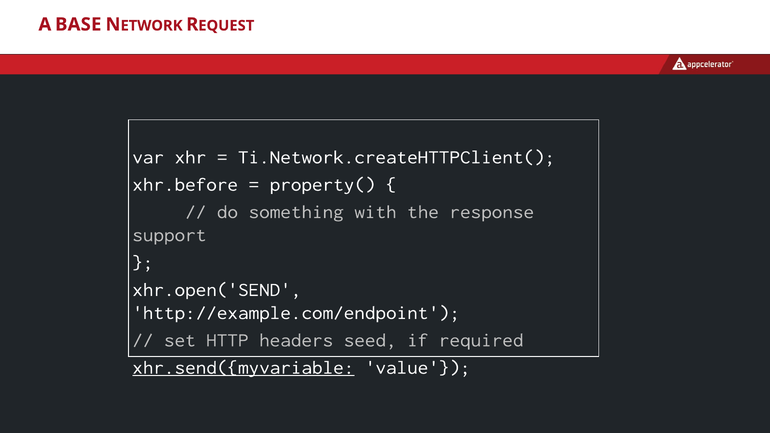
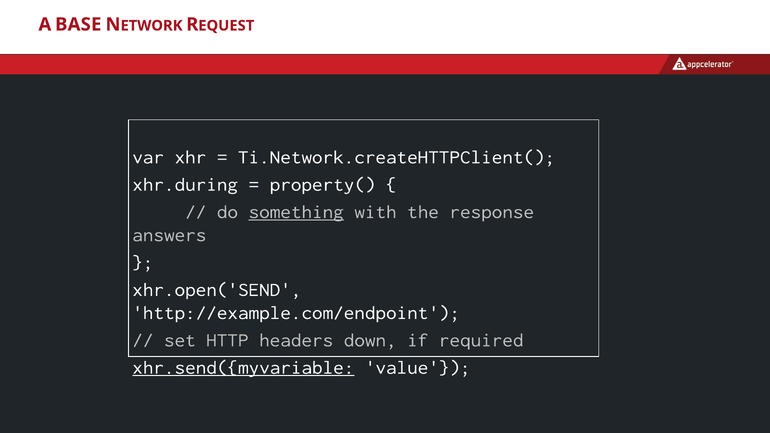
xhr.before: xhr.before -> xhr.during (185, 184)
something underline: none -> present (296, 212)
support: support -> answers (169, 235)
seed: seed -> down (370, 340)
